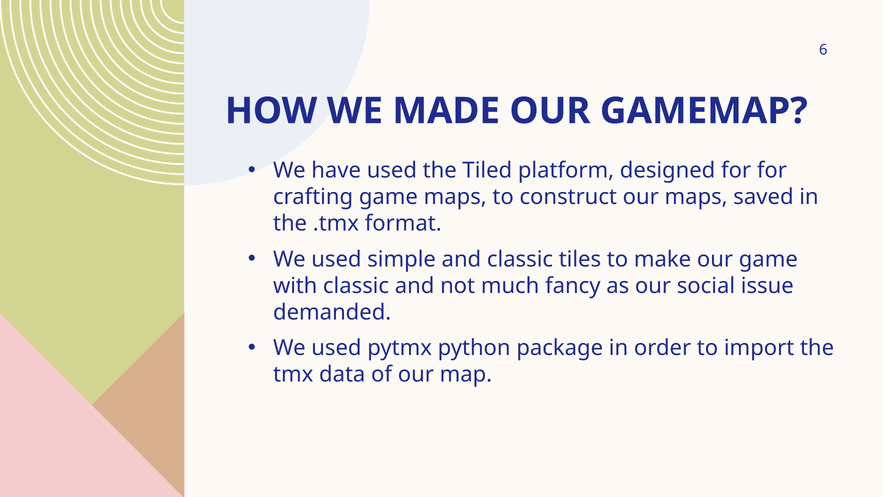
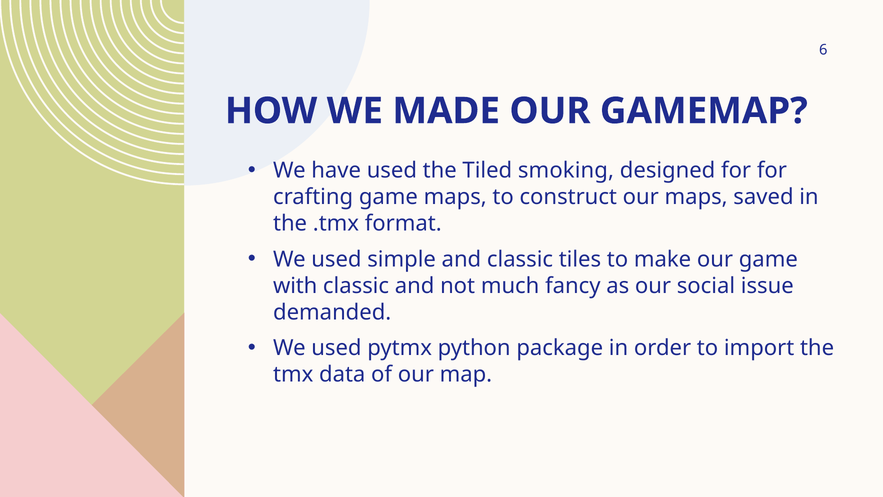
platform: platform -> smoking (566, 171)
